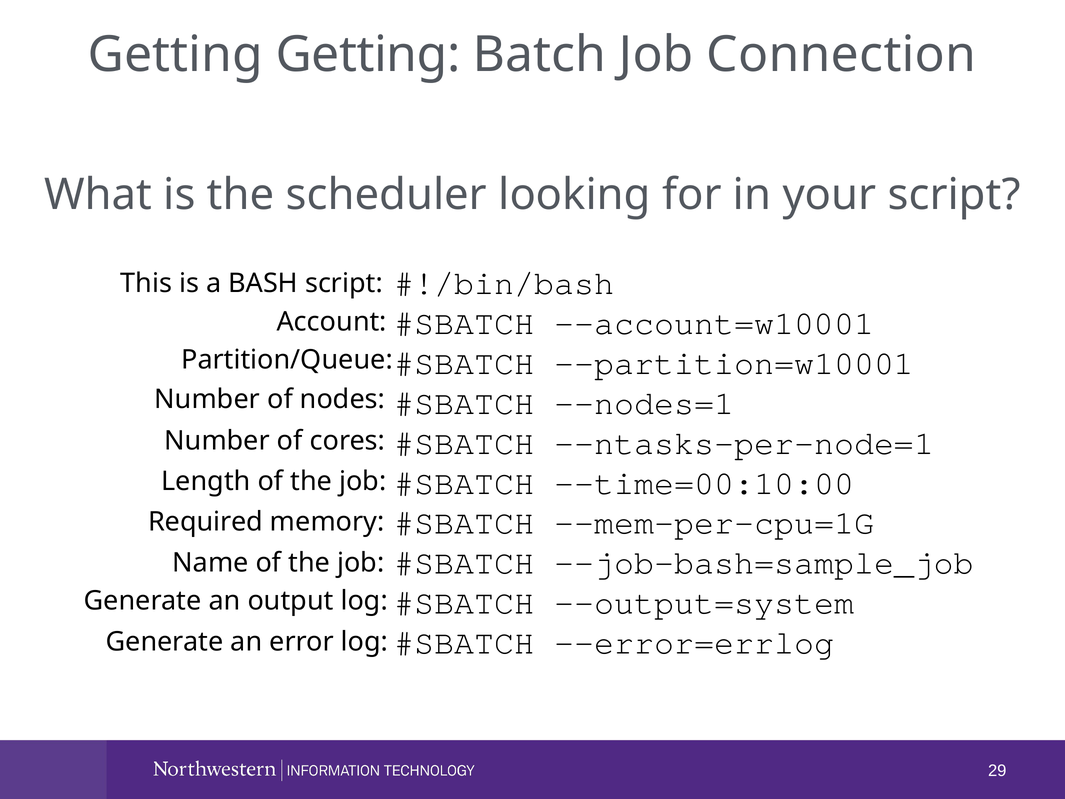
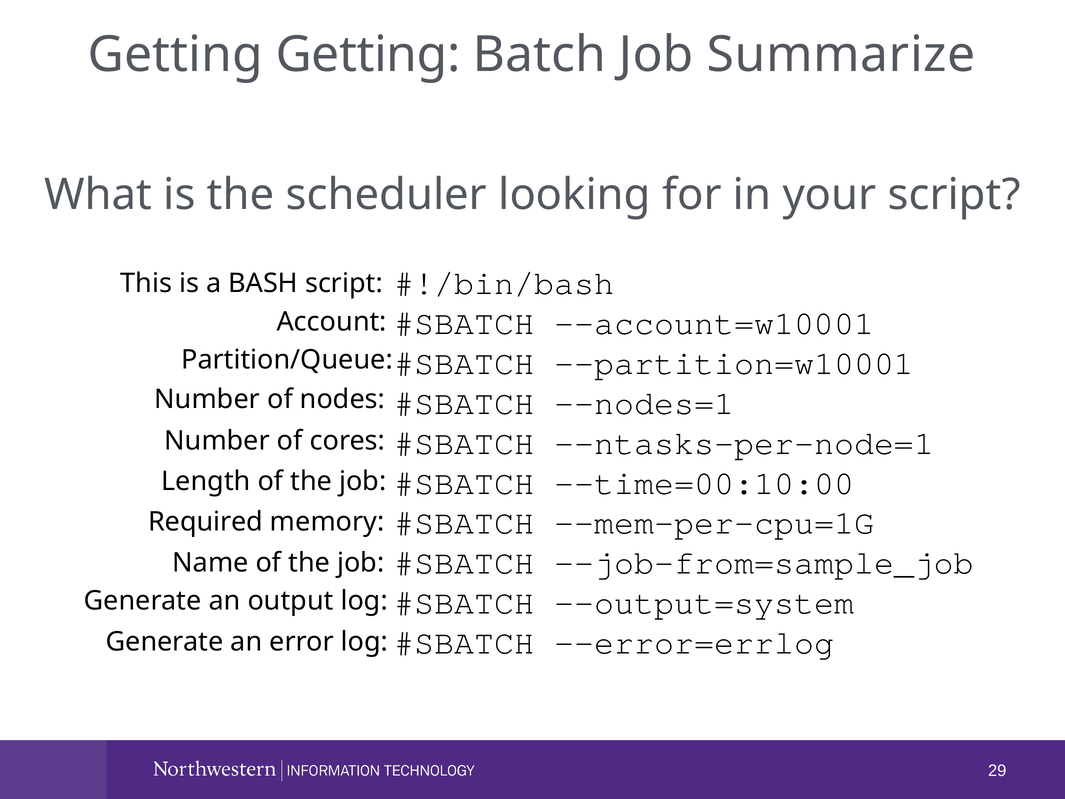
Connection: Connection -> Summarize (841, 55)
--job-bash=sample_job: --job-bash=sample_job -> --job-from=sample_job (764, 563)
